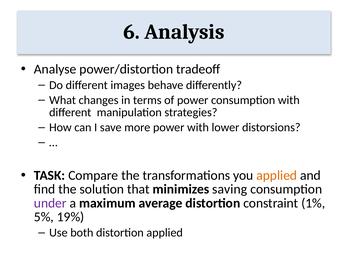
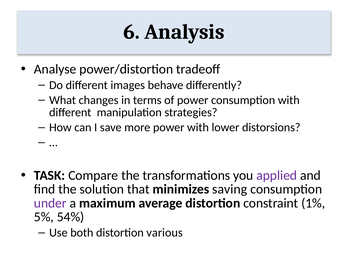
applied colour: orange -> purple (277, 175)
19%: 19% -> 54% (71, 217)
distortion applied: applied -> various (165, 233)
